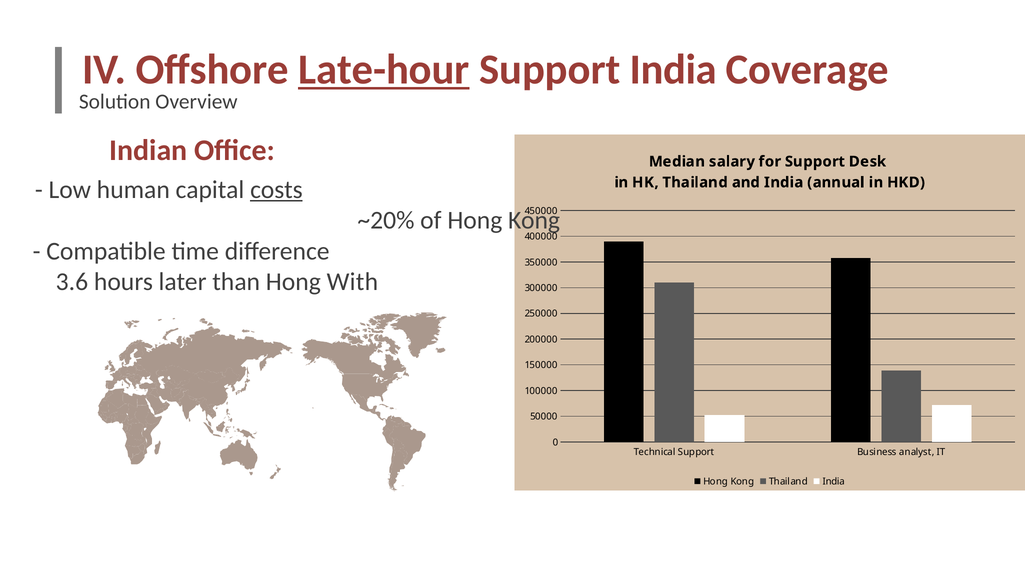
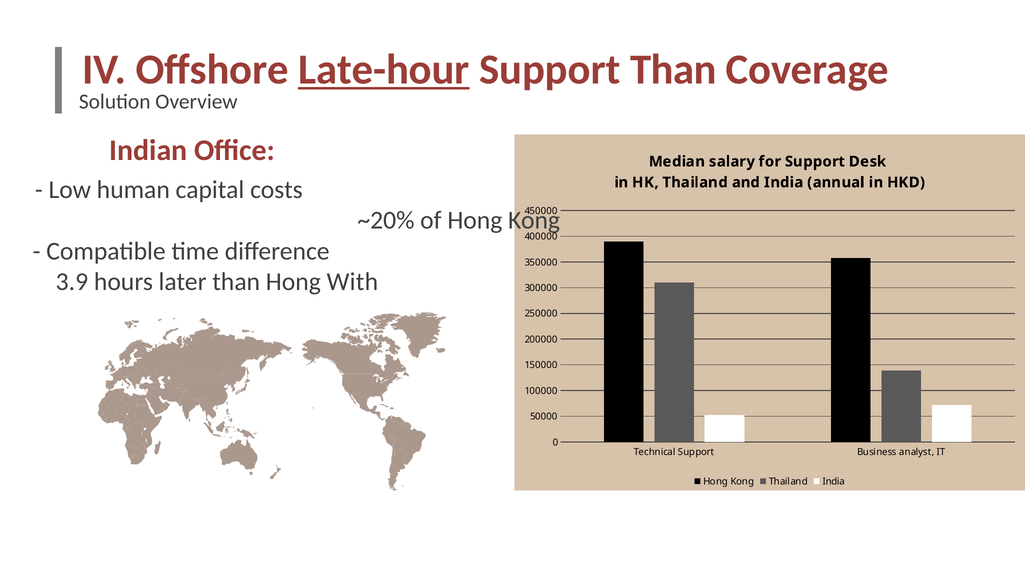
Support India: India -> Than (673, 70)
costs underline: present -> none (276, 190)
3.6: 3.6 -> 3.9 (72, 282)
